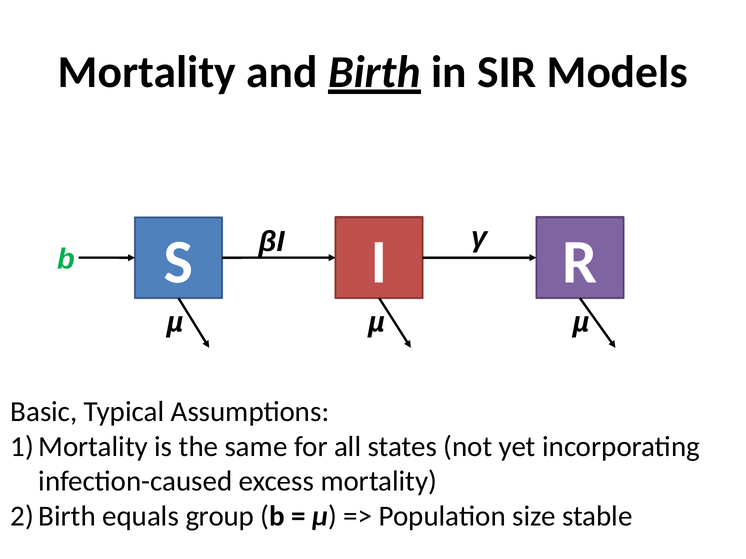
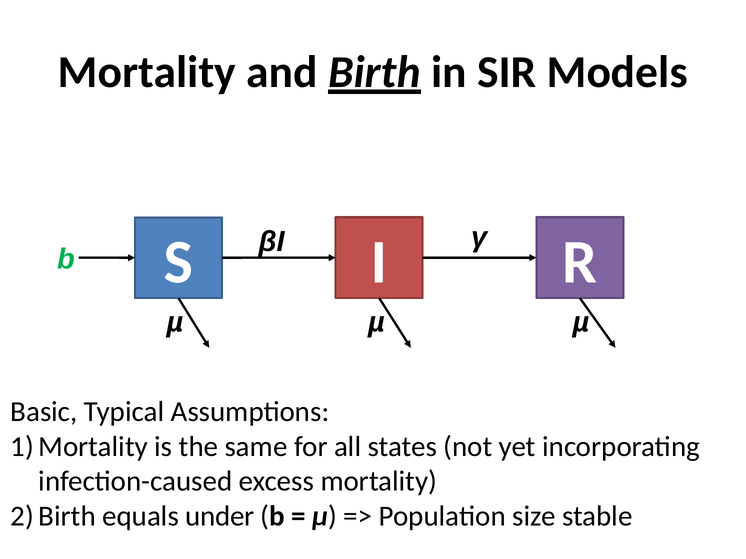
group: group -> under (220, 517)
